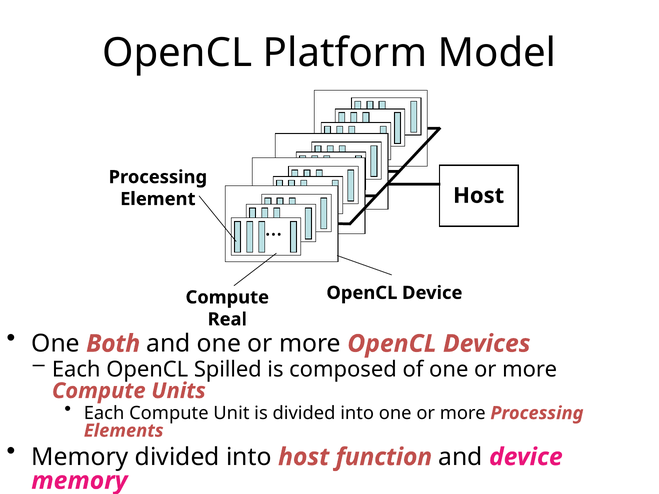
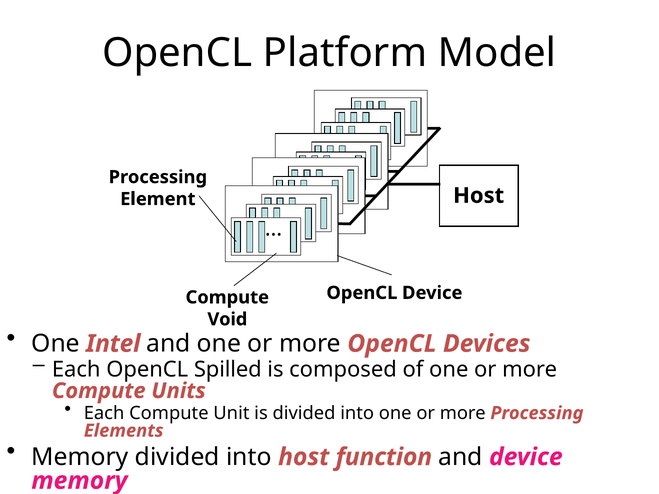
Real: Real -> Void (227, 319)
Both: Both -> Intel (113, 344)
